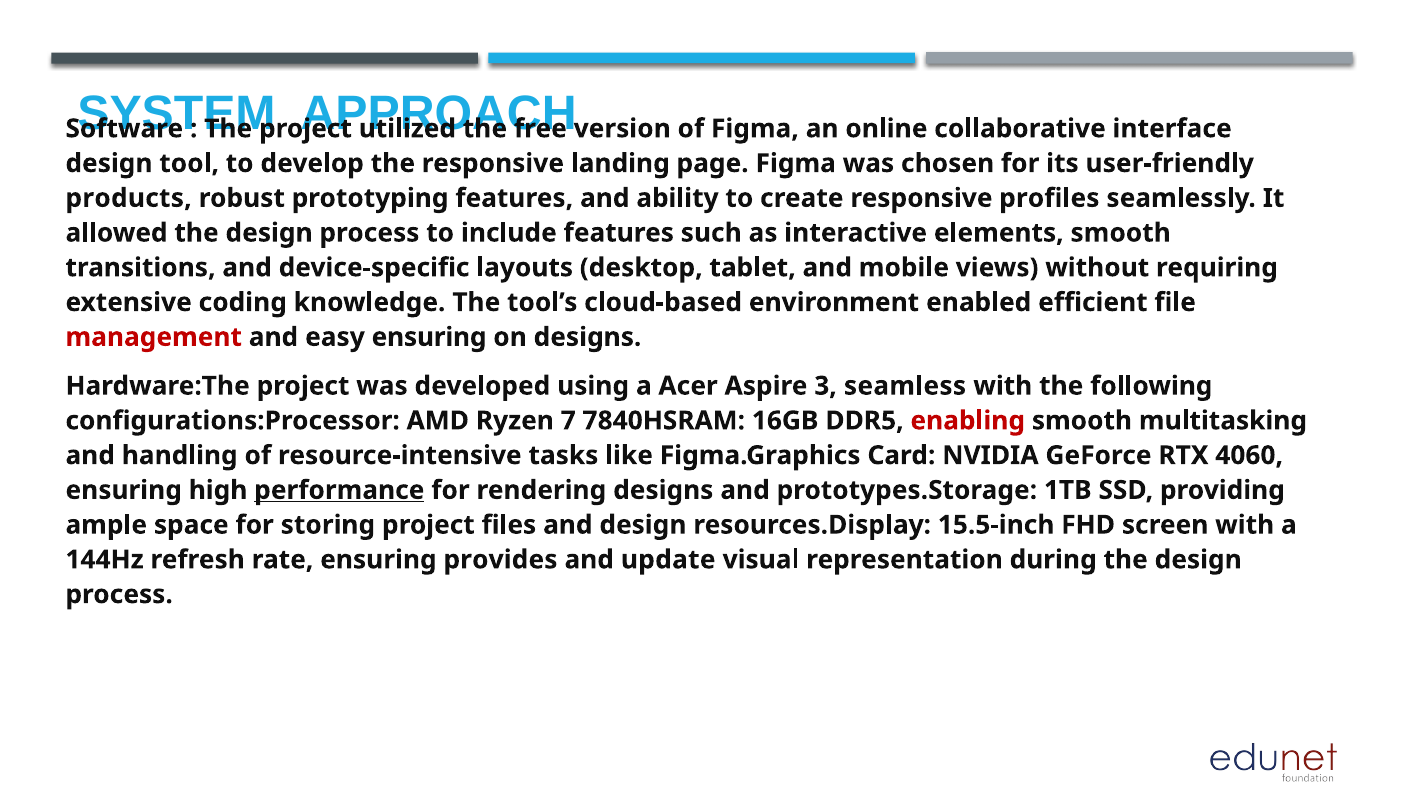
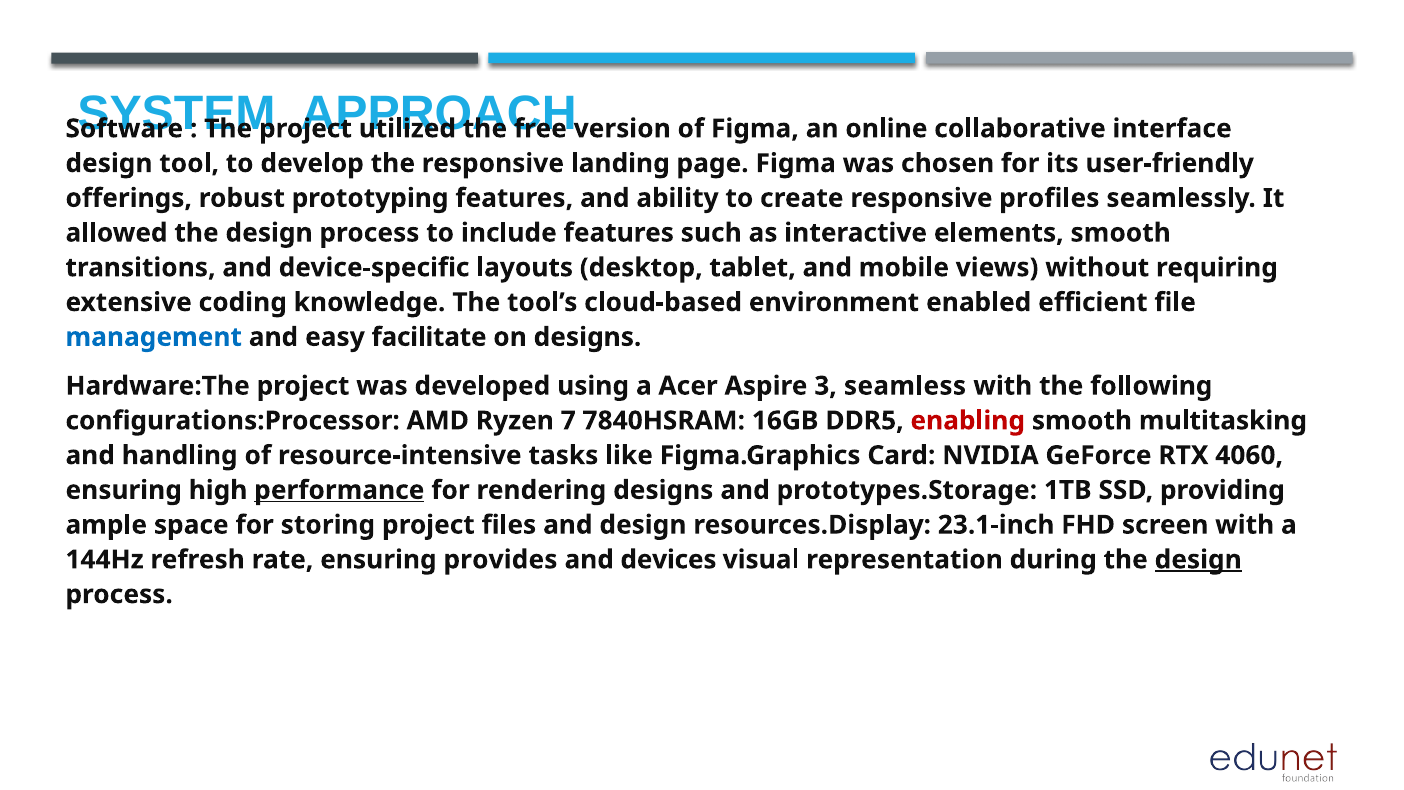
products: products -> offerings (129, 198)
management colour: red -> blue (154, 337)
easy ensuring: ensuring -> facilitate (429, 337)
15.5-inch: 15.5-inch -> 23.1-inch (996, 525)
update: update -> devices (668, 560)
design underline: none -> present (1198, 560)
